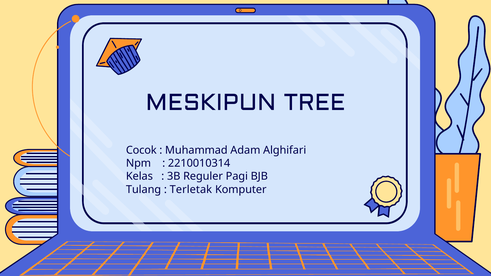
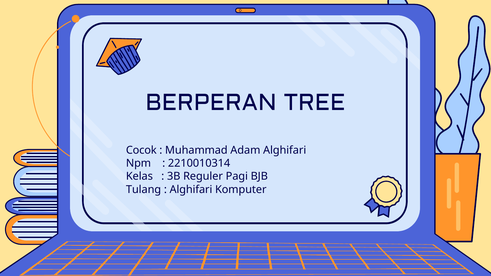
MESKIPUN: MESKIPUN -> BERPERAN (211, 103)
Terletak: Terletak -> Alghifari (191, 190)
